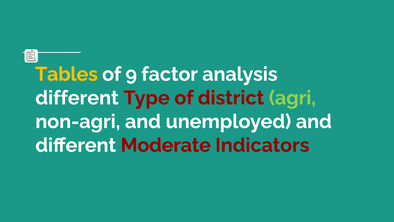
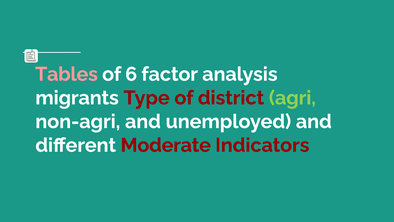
Tables colour: yellow -> pink (66, 74)
9: 9 -> 6 (131, 74)
different: different -> migrants (77, 98)
